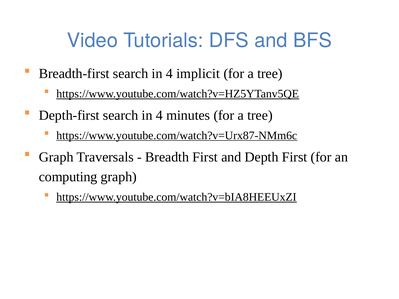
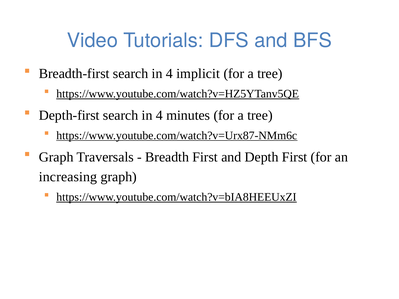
computing: computing -> increasing (68, 177)
